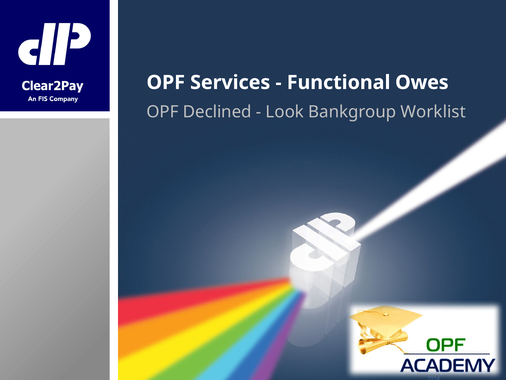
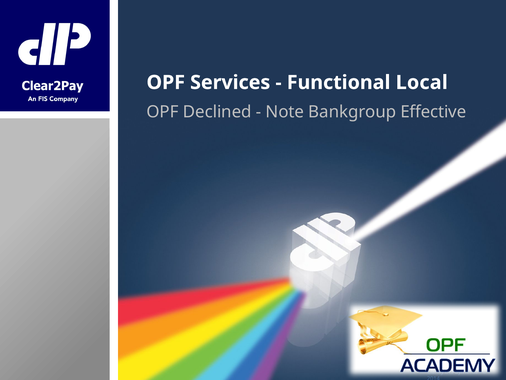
Owes: Owes -> Local (422, 82)
Look: Look -> Note (285, 112)
Worklist: Worklist -> Effective (433, 112)
